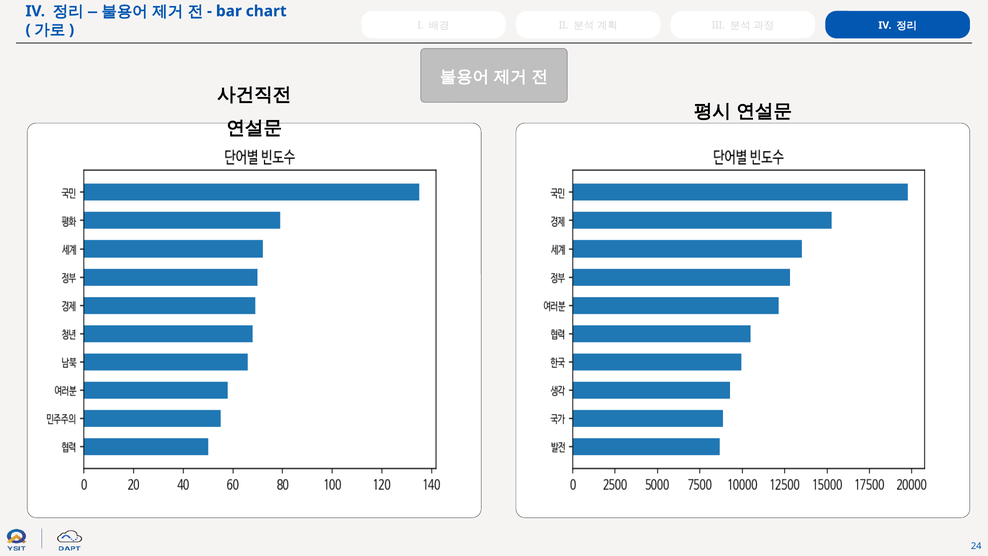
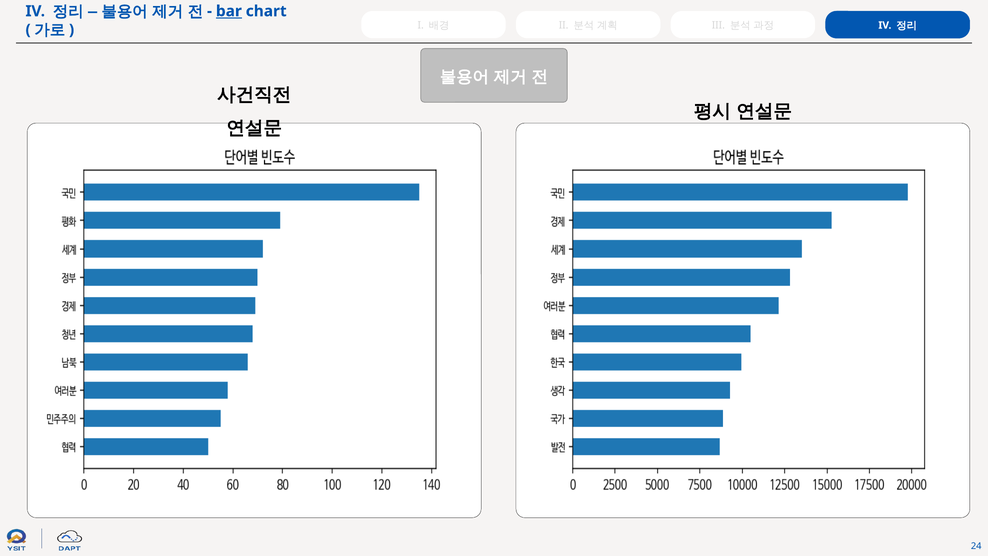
bar underline: none -> present (229, 11)
